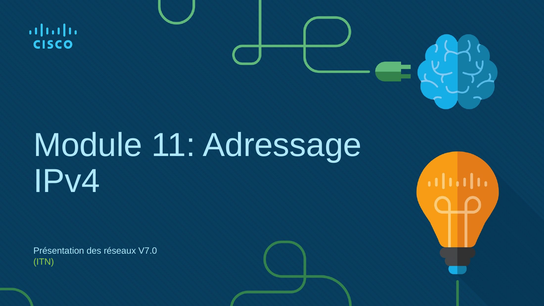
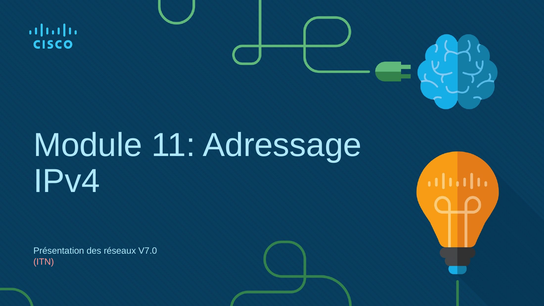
ITN colour: light green -> pink (44, 262)
